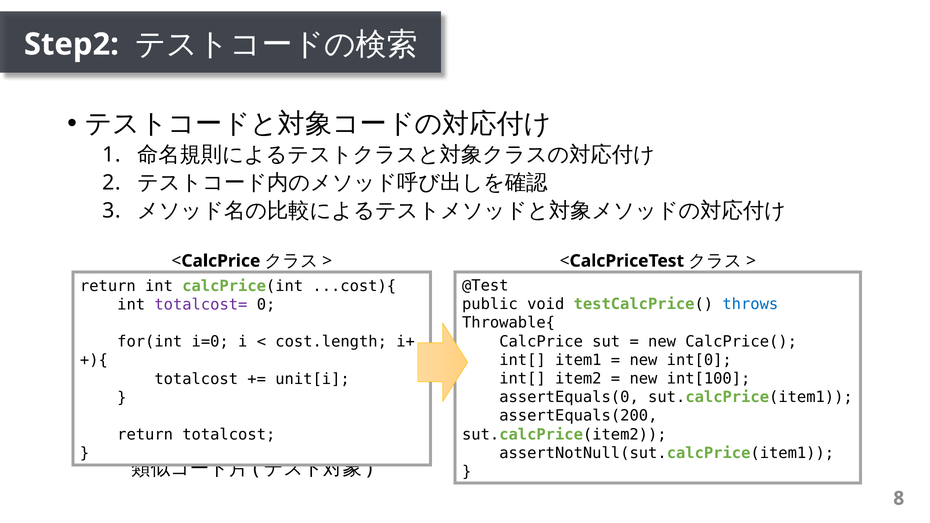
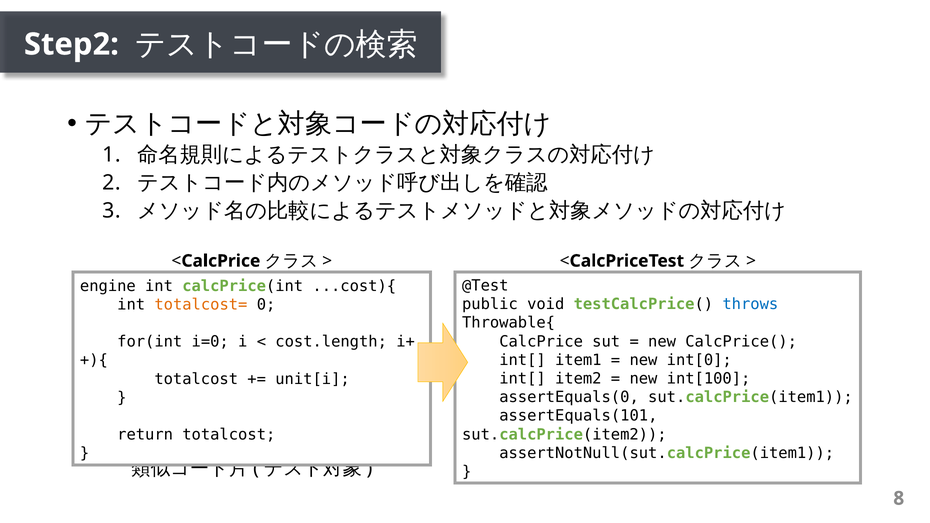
return: return -> engine (108, 286)
totalcost= colour: purple -> orange (201, 305)
assertEquals(200: assertEquals(200 -> assertEquals(101 (578, 416)
